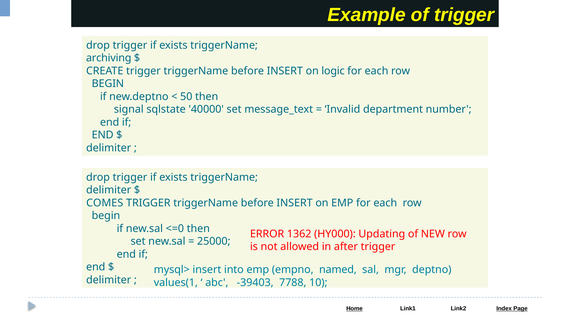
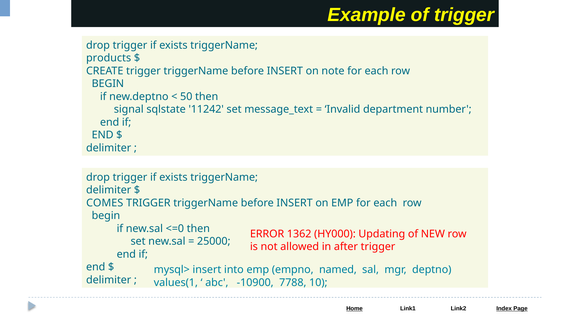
archiving: archiving -> products (109, 58)
logic: logic -> note (333, 71)
40000: 40000 -> 11242 (206, 109)
-39403: -39403 -> -10900 (255, 282)
